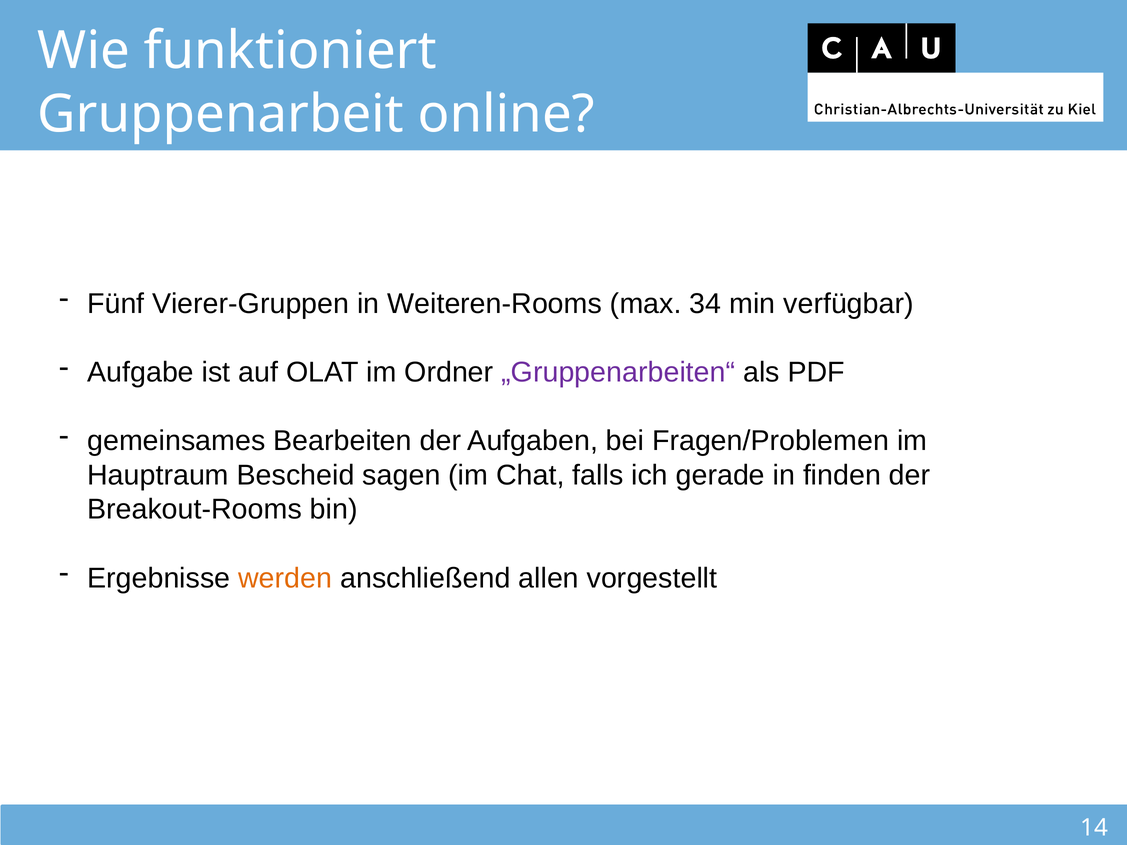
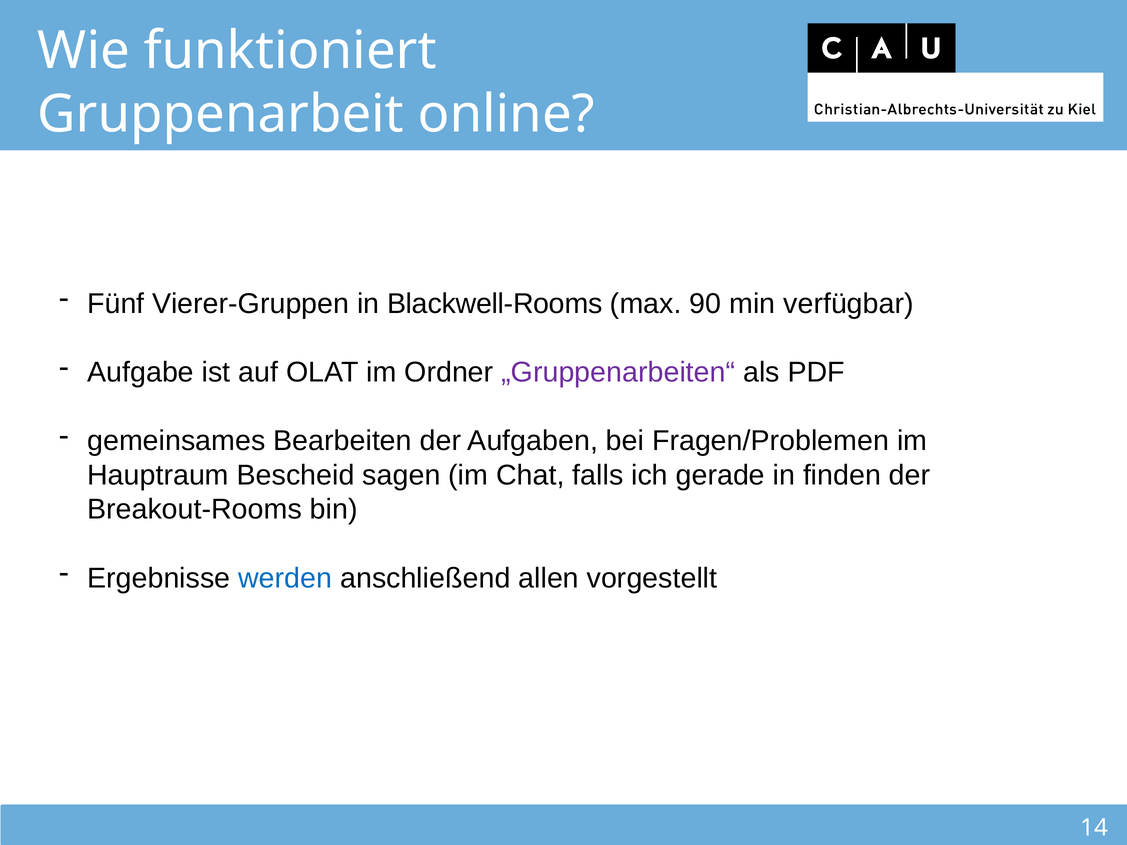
Weiteren-Rooms: Weiteren-Rooms -> Blackwell-Rooms (495, 304)
34: 34 -> 90 (705, 304)
werden colour: orange -> blue (285, 578)
